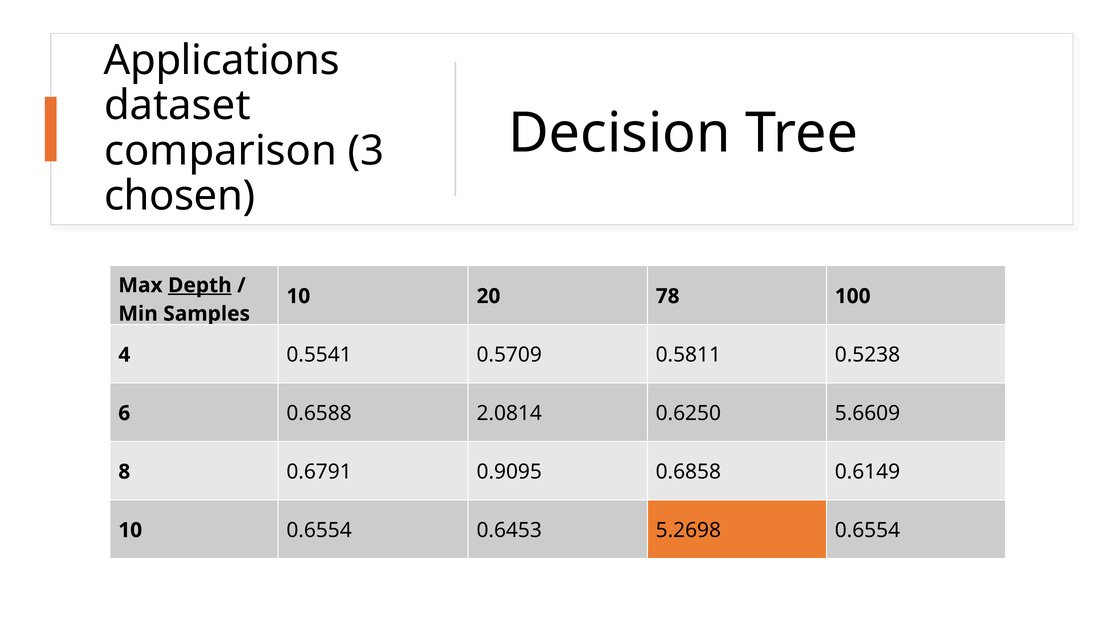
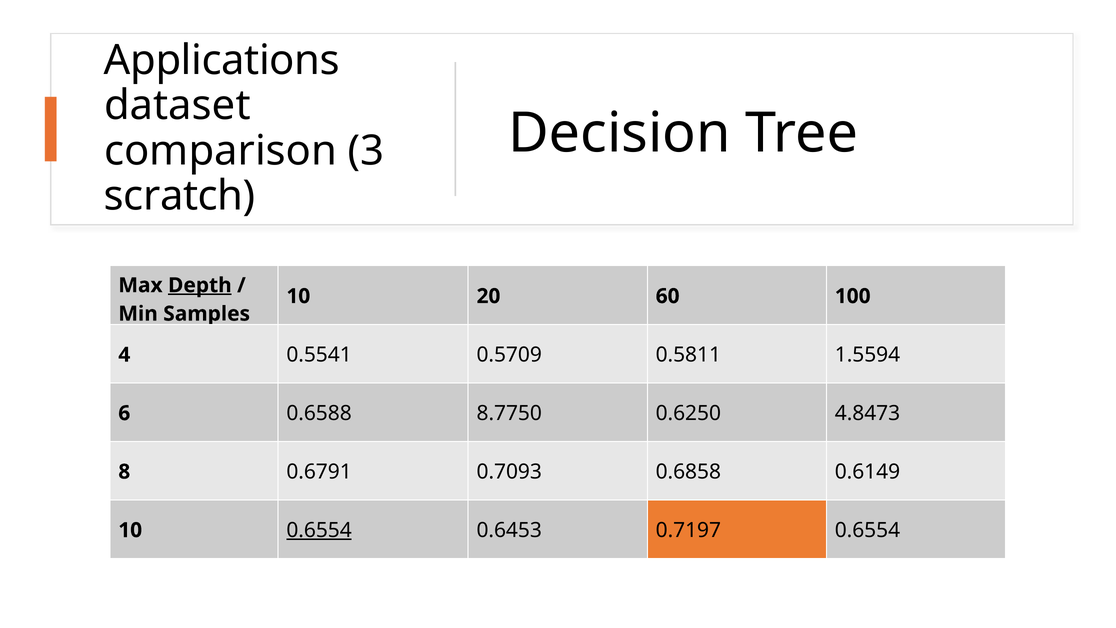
chosen: chosen -> scratch (180, 196)
78: 78 -> 60 (668, 296)
0.5238: 0.5238 -> 1.5594 (867, 355)
2.0814: 2.0814 -> 8.7750 (509, 413)
5.6609: 5.6609 -> 4.8473 (867, 413)
0.9095: 0.9095 -> 0.7093 (509, 472)
0.6554 underline: none -> present (319, 530)
5.2698: 5.2698 -> 0.7197 (688, 530)
